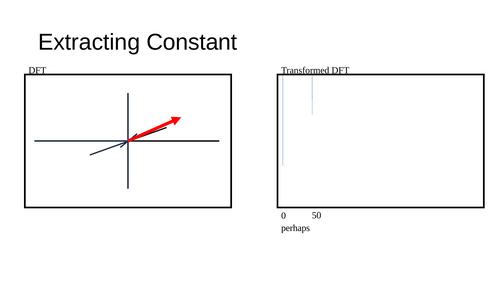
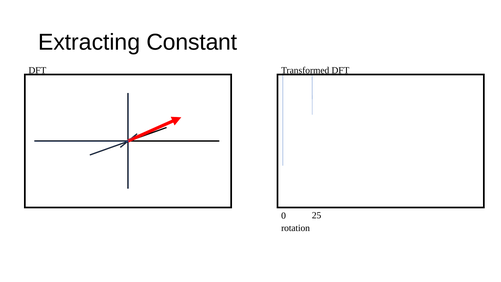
50: 50 -> 25 (317, 215)
perhaps: perhaps -> rotation (296, 228)
